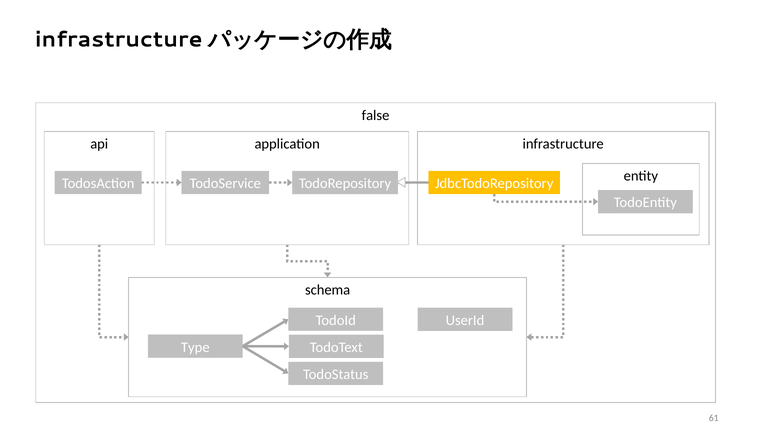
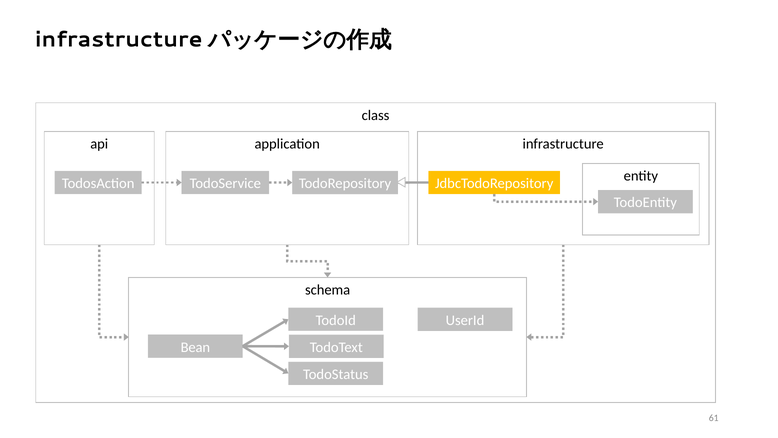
false: false -> class (376, 115)
Type: Type -> Bean (195, 347)
